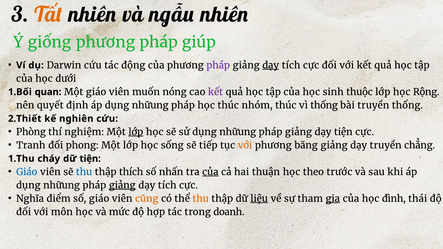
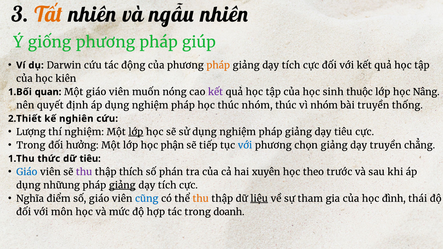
pháp colour: purple -> orange (218, 65)
dạy underline: present -> none (271, 65)
dưới: dưới -> kiên (66, 79)
Rộng: Rộng -> Nâng (426, 92)
định áp dụng nhữung: nhữung -> nghiệm (150, 105)
vì thống: thống -> nhóm (324, 105)
Phòng: Phòng -> Lượng (31, 132)
sử dụng nhữung: nhữung -> nghiệm (238, 132)
dạy tiện: tiện -> tiêu (343, 132)
Tranh: Tranh -> Trong (31, 145)
phong: phong -> hưởng (82, 145)
sống: sống -> phận (172, 145)
với colour: orange -> blue (245, 145)
băng: băng -> chọn (306, 145)
cháy: cháy -> thức (49, 159)
dữ tiện: tiện -> tiêu (90, 159)
thu colour: blue -> purple (84, 172)
nhấn: nhấn -> phán (171, 172)
của underline: present -> none (210, 172)
thuận: thuận -> xuyên (266, 172)
cũng colour: orange -> blue (147, 199)
gia underline: present -> none (333, 199)
